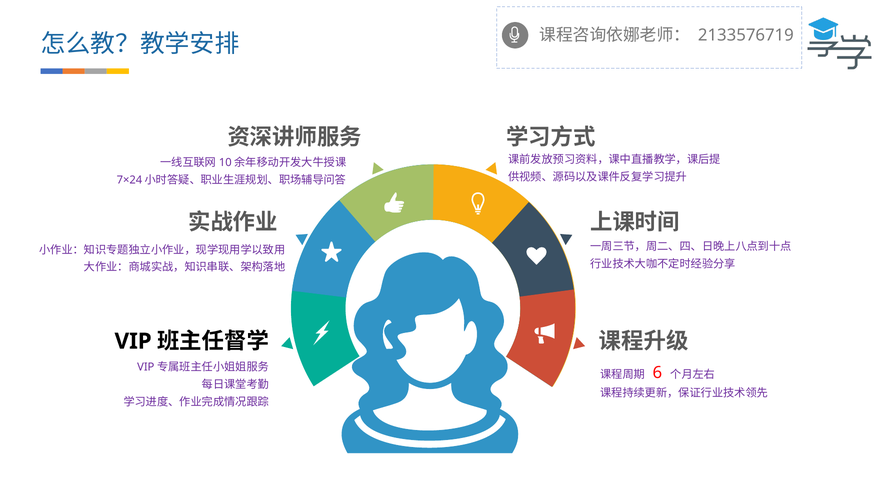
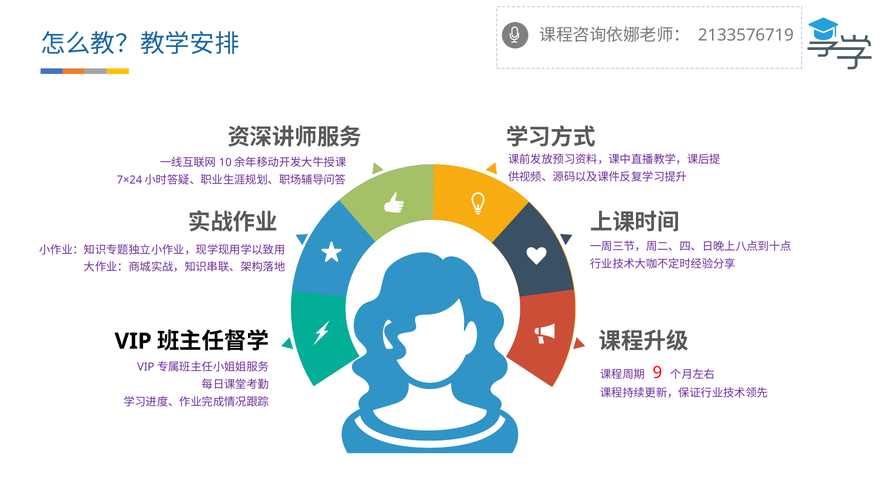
6: 6 -> 9 (657, 373)
